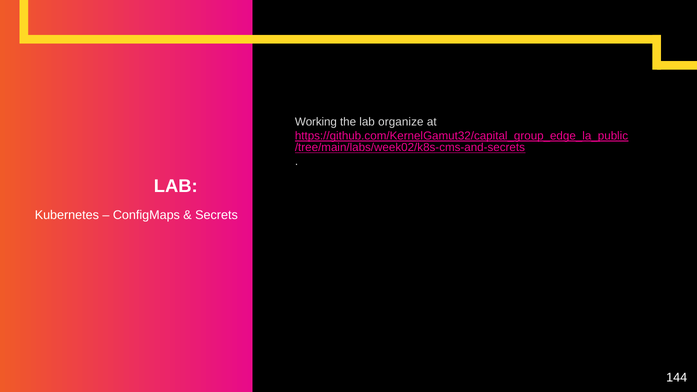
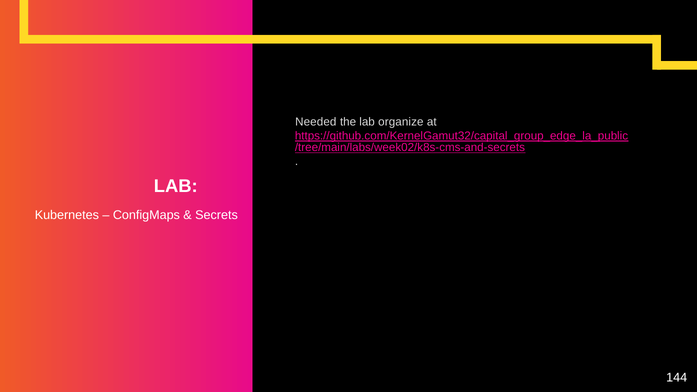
Working: Working -> Needed (316, 122)
